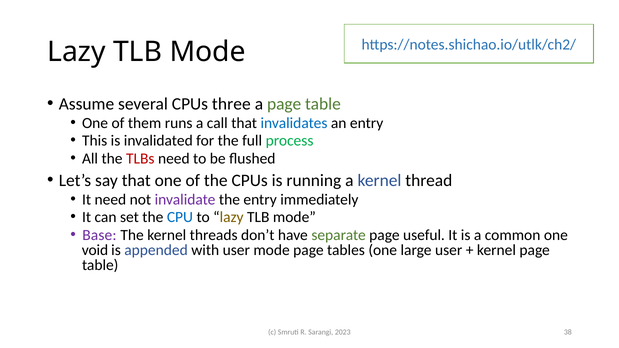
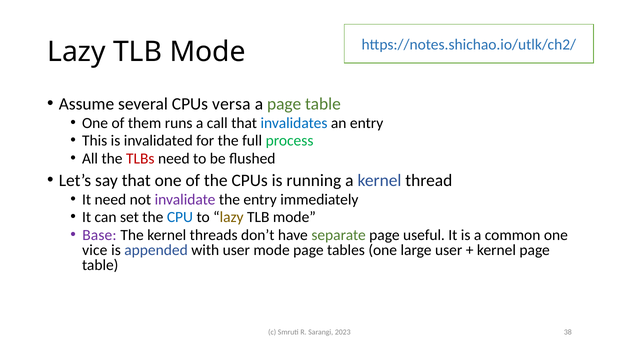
three: three -> versa (231, 104)
void: void -> vice (95, 250)
